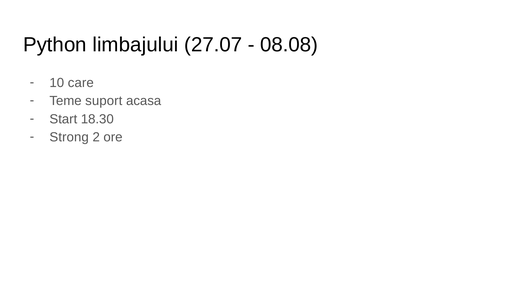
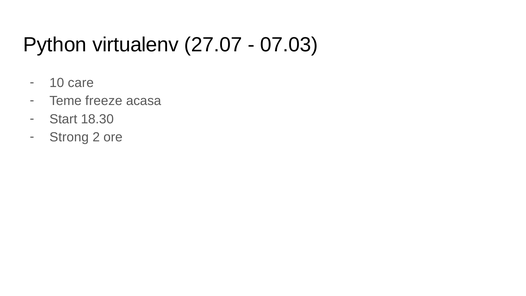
limbajului: limbajului -> virtualenv (136, 45)
08.08: 08.08 -> 07.03 (289, 45)
suport: suport -> freeze (104, 101)
